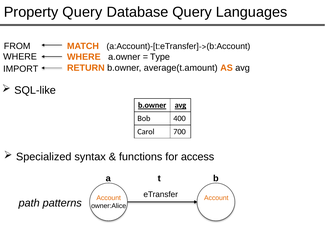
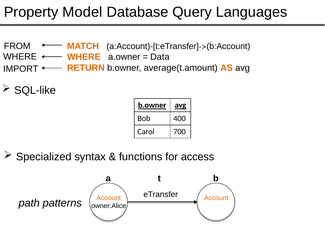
Property Query: Query -> Model (82, 12)
Type: Type -> Data (160, 57)
